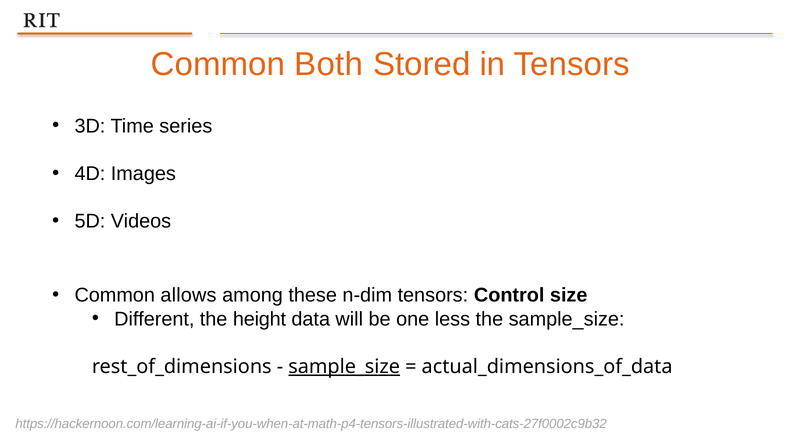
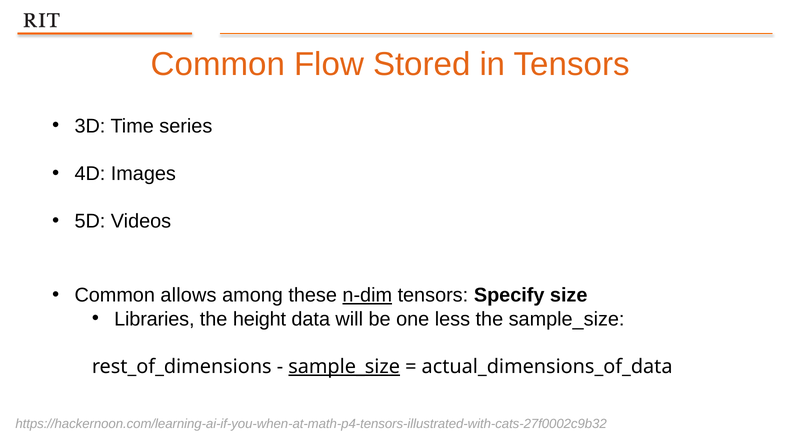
Both: Both -> Flow (329, 64)
n-dim underline: none -> present (367, 295)
Control: Control -> Specify (509, 295)
Different: Different -> Libraries (154, 319)
